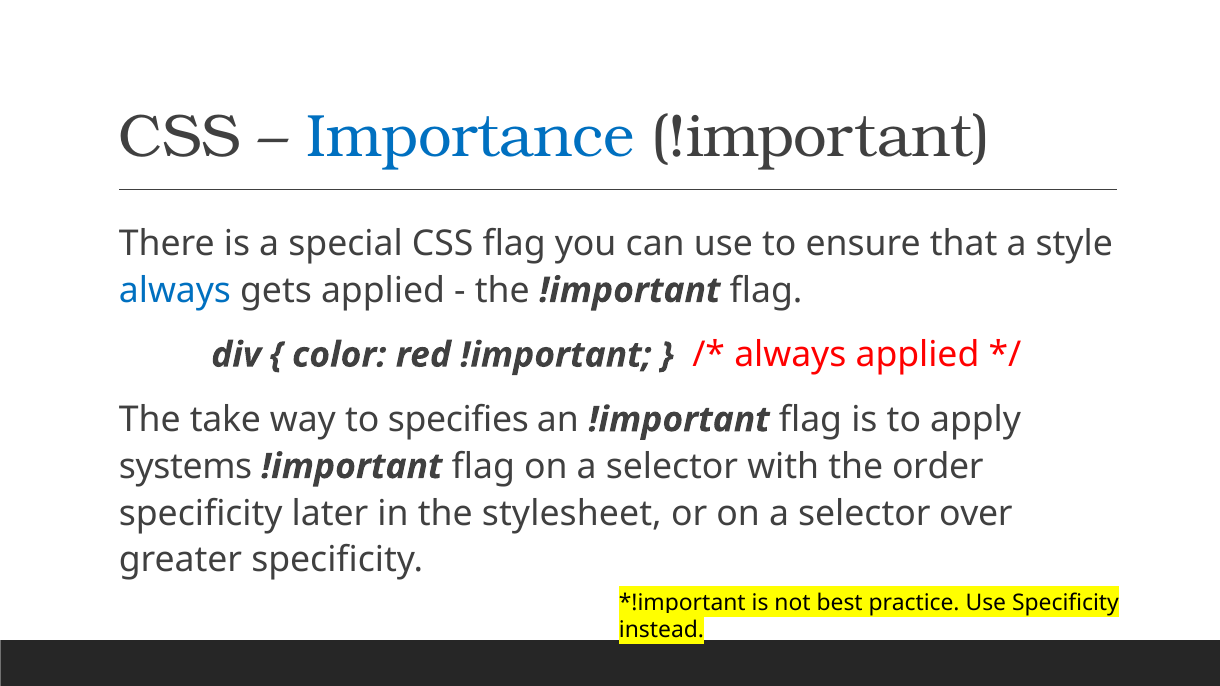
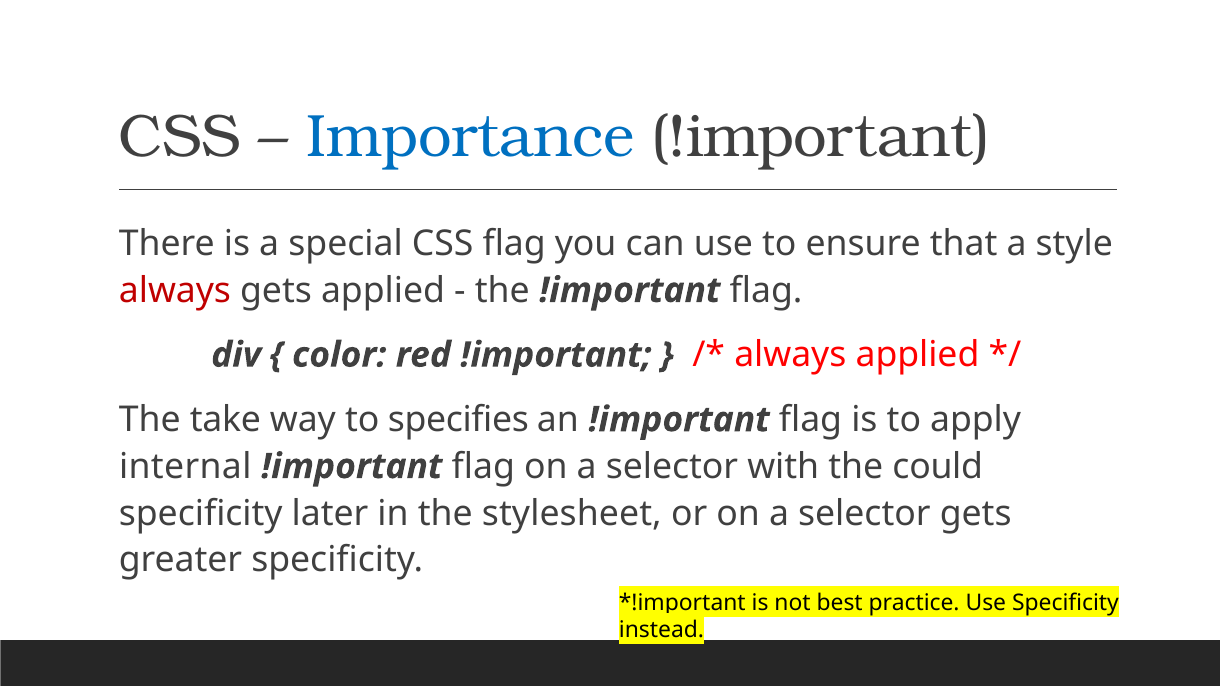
always colour: blue -> red (175, 290)
systems: systems -> internal (185, 467)
order: order -> could (938, 467)
selector over: over -> gets (976, 513)
